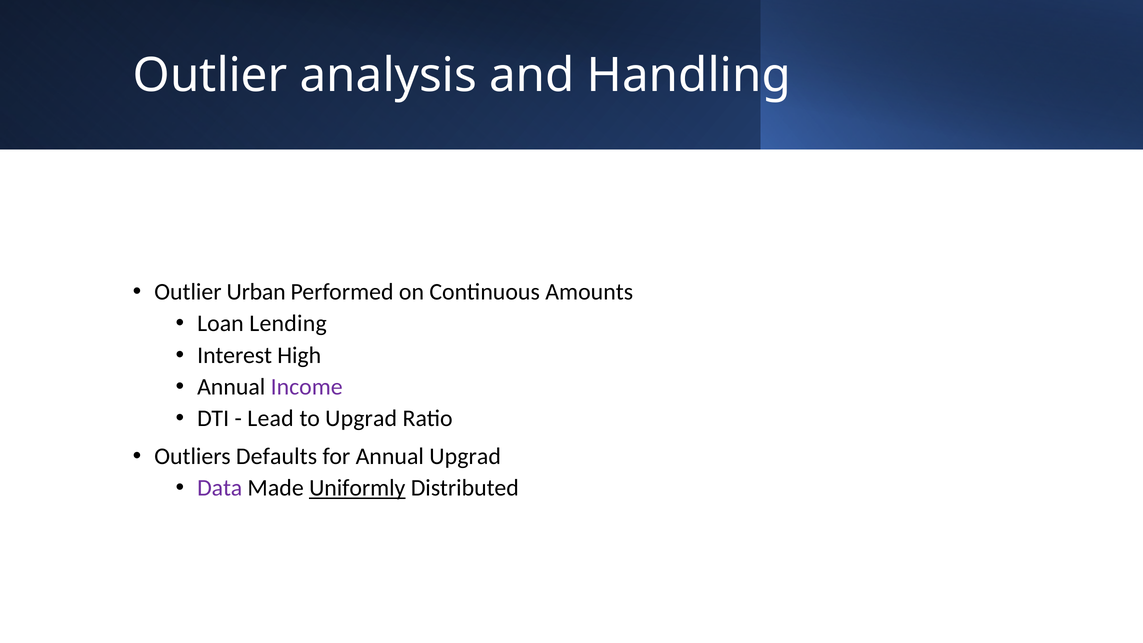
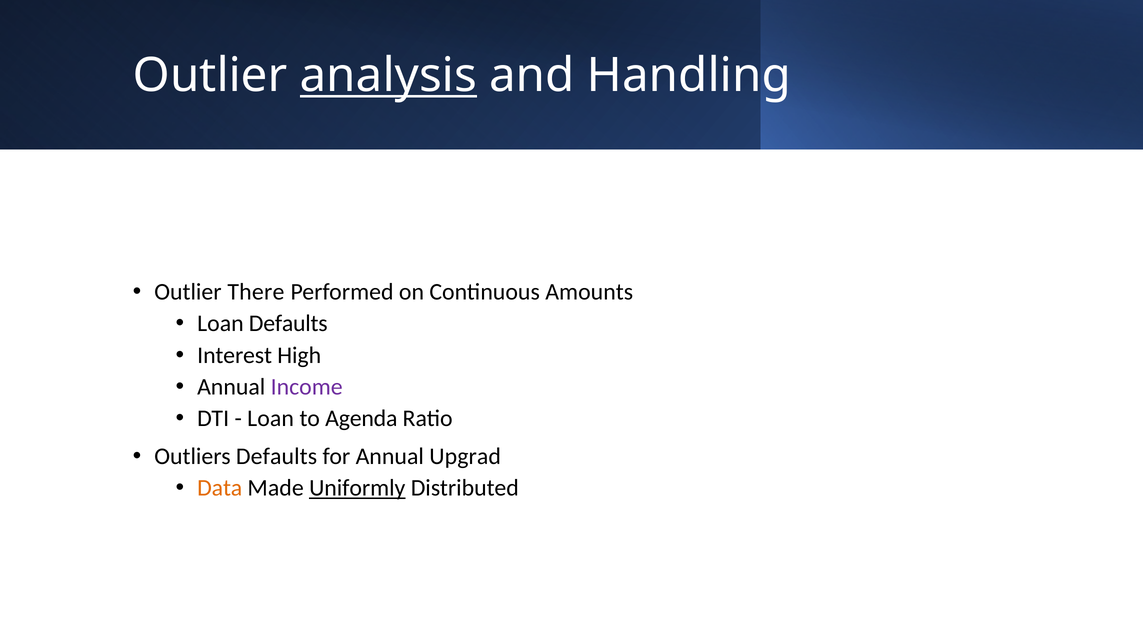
analysis underline: none -> present (388, 76)
Urban: Urban -> There (256, 292)
Loan Lending: Lending -> Defaults (288, 324)
Lead: Lead -> Loan (271, 418)
to Upgrad: Upgrad -> Agenda (361, 418)
Data colour: purple -> orange (220, 488)
